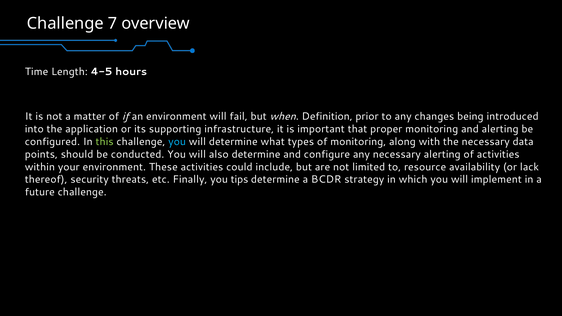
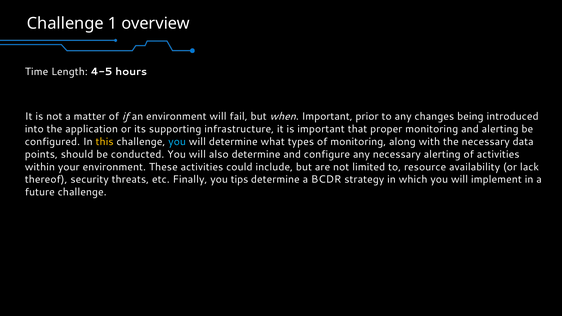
7: 7 -> 1 (113, 24)
when Definition: Definition -> Important (327, 116)
this colour: light green -> yellow (105, 142)
